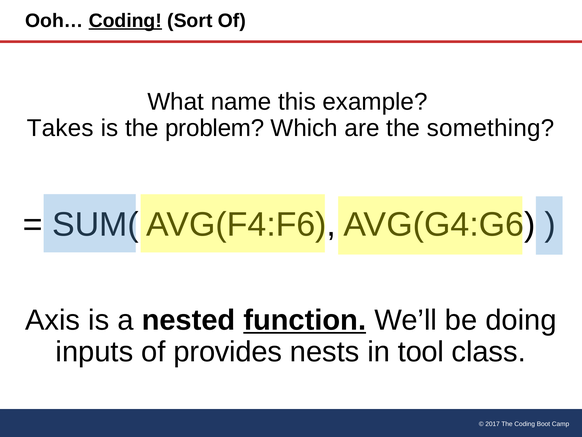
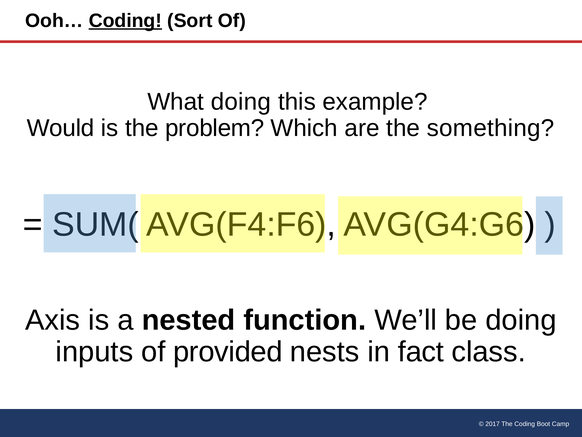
What name: name -> doing (241, 102)
Takes: Takes -> Would (61, 128)
function underline: present -> none (305, 320)
provides: provides -> provided (228, 351)
tool: tool -> fact (421, 351)
